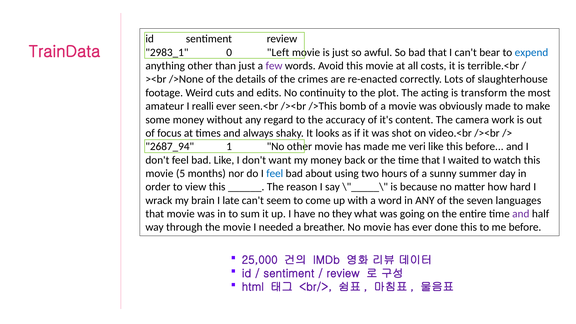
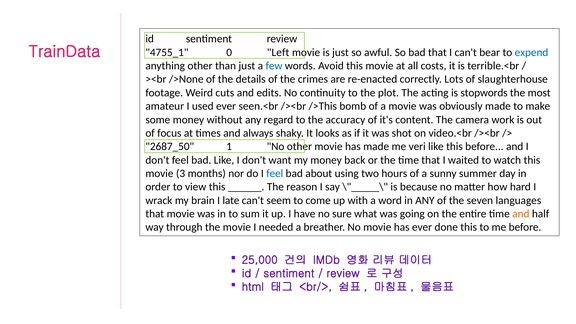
2983_1: 2983_1 -> 4755_1 (167, 52)
few colour: purple -> blue (274, 66)
transform: transform -> stopwords (484, 93)
realli: realli -> used (203, 106)
2687_94: 2687_94 -> 2687_50 (170, 147)
5: 5 -> 3 (181, 173)
they: they -> sure (342, 214)
and colour: purple -> orange (521, 214)
